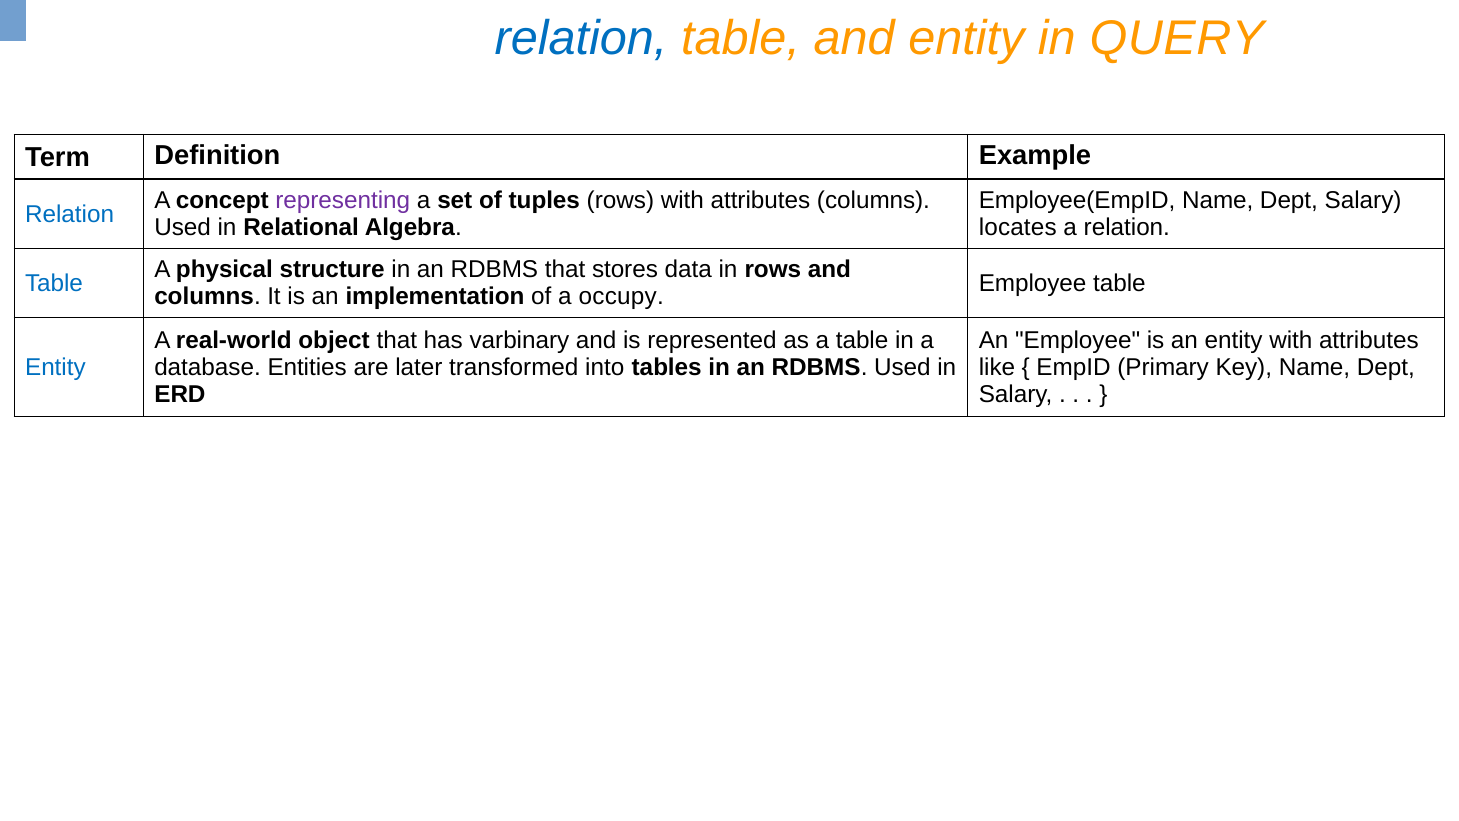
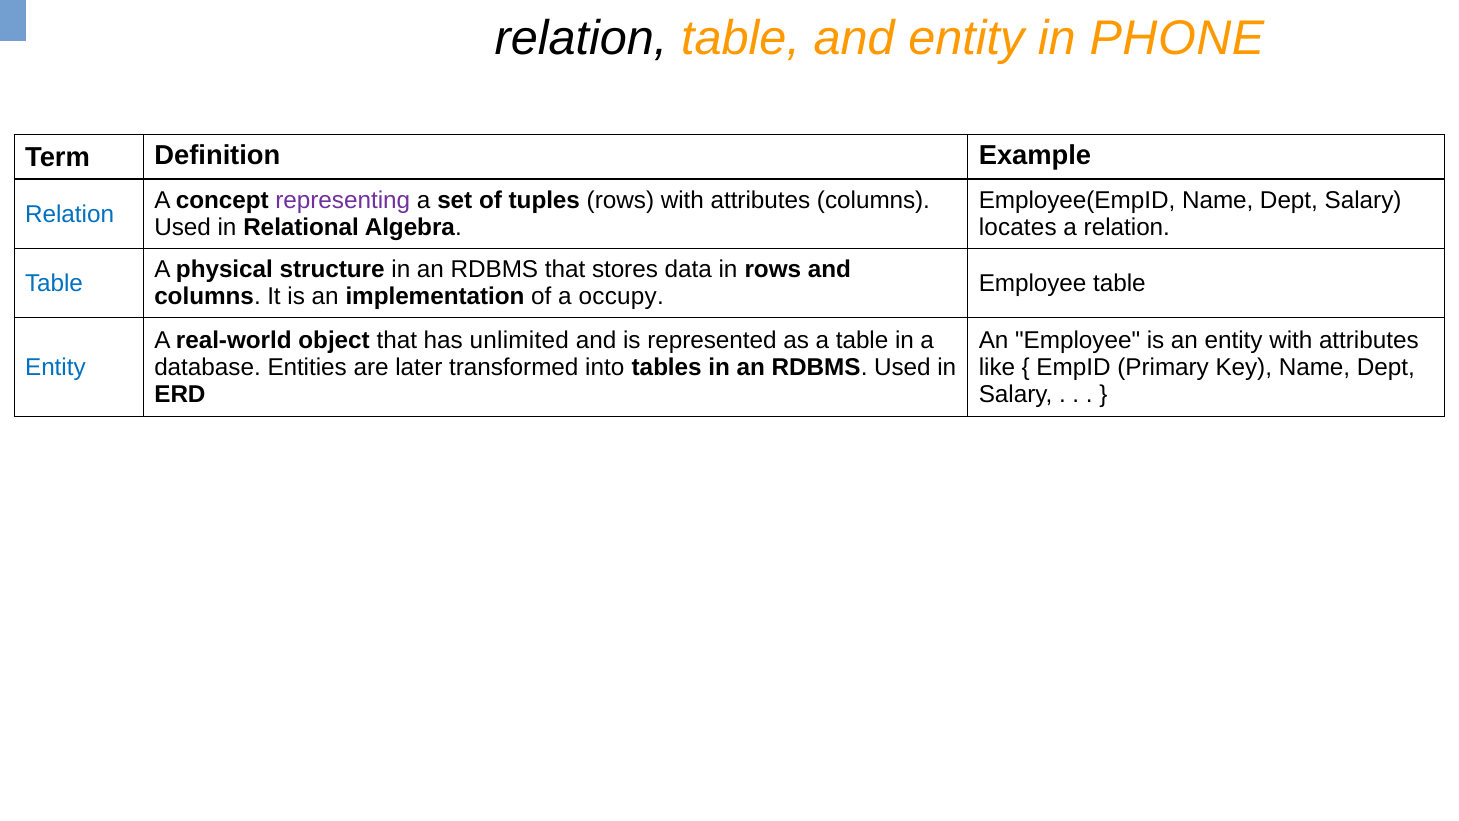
relation colour: blue -> black (581, 38)
QUERY: QUERY -> PHONE (1177, 38)
varbinary: varbinary -> unlimited (519, 340)
